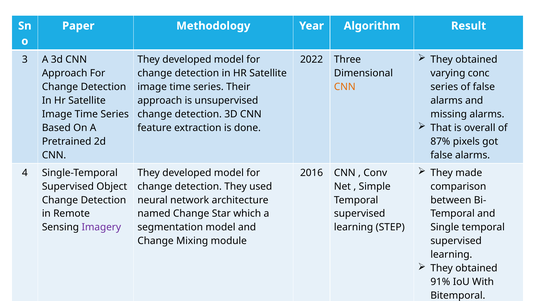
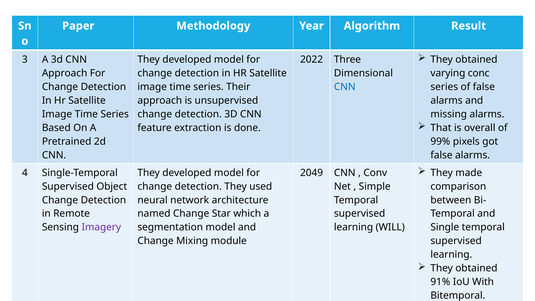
CNN colour: orange -> blue (345, 87)
87%: 87% -> 99% (440, 141)
2016: 2016 -> 2049 (312, 173)
STEP: STEP -> WILL (390, 227)
